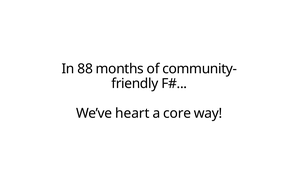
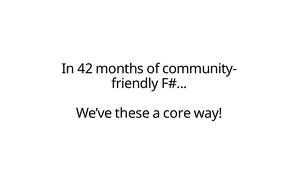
88: 88 -> 42 (85, 69)
heart: heart -> these (132, 113)
